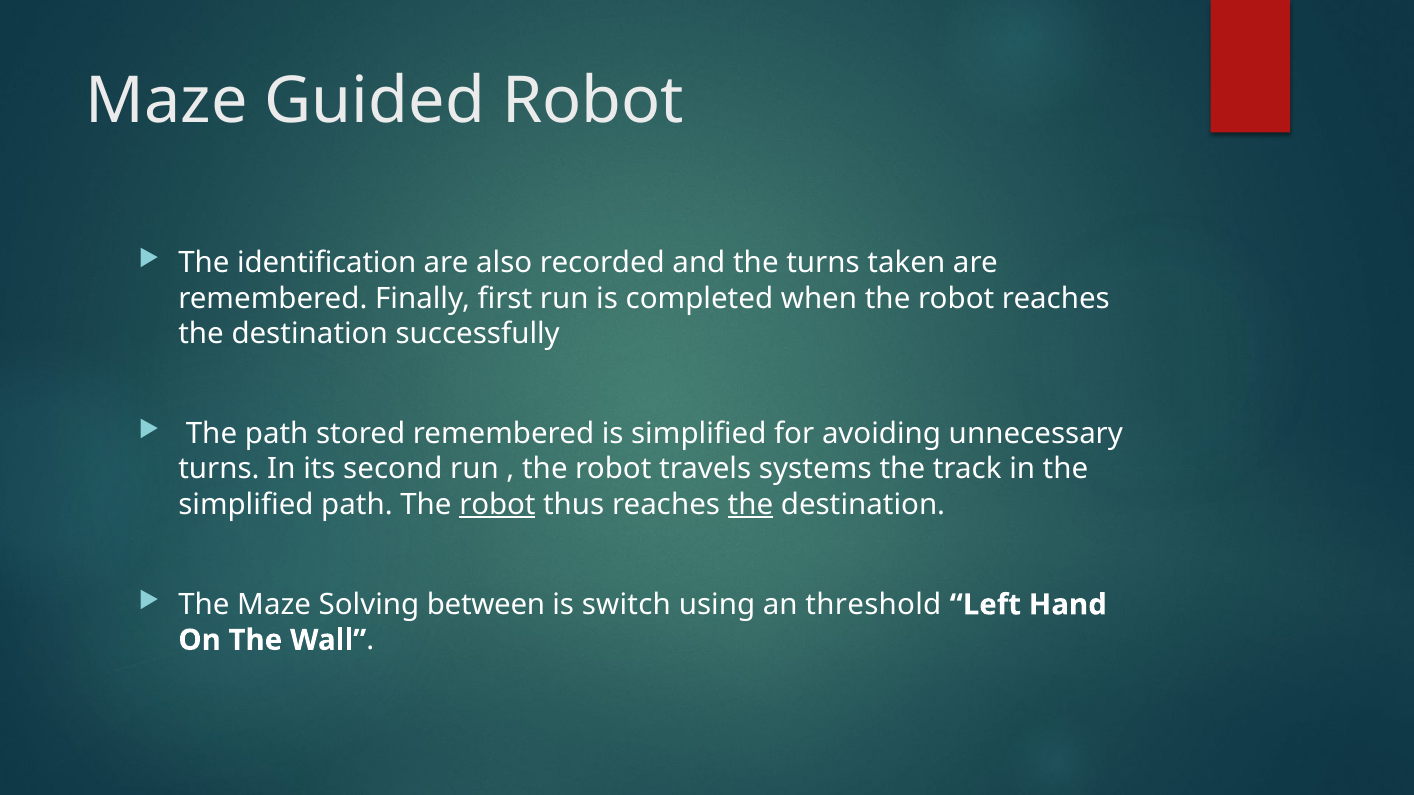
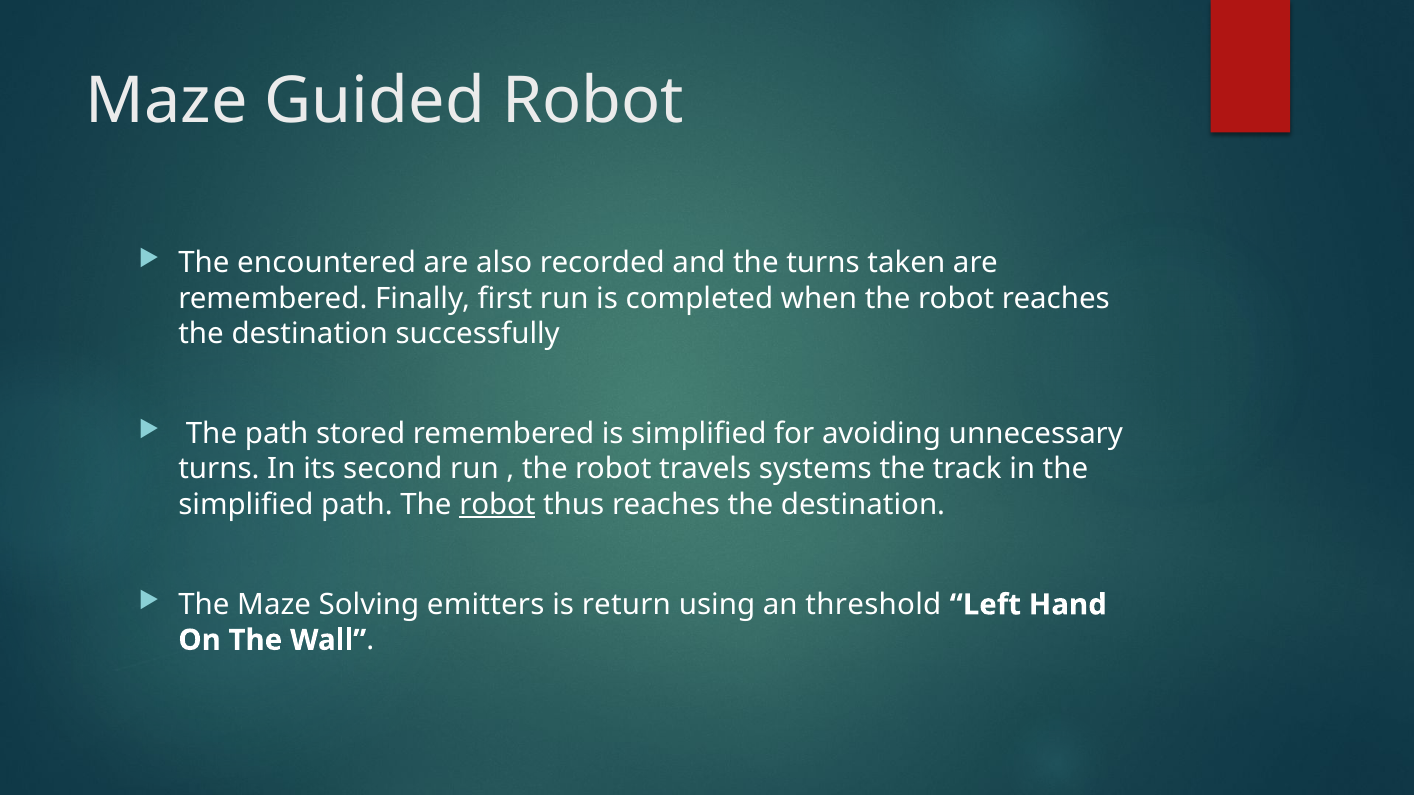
identification: identification -> encountered (327, 263)
the underline: present -> none (750, 505)
between: between -> emitters (486, 605)
switch: switch -> return (626, 605)
